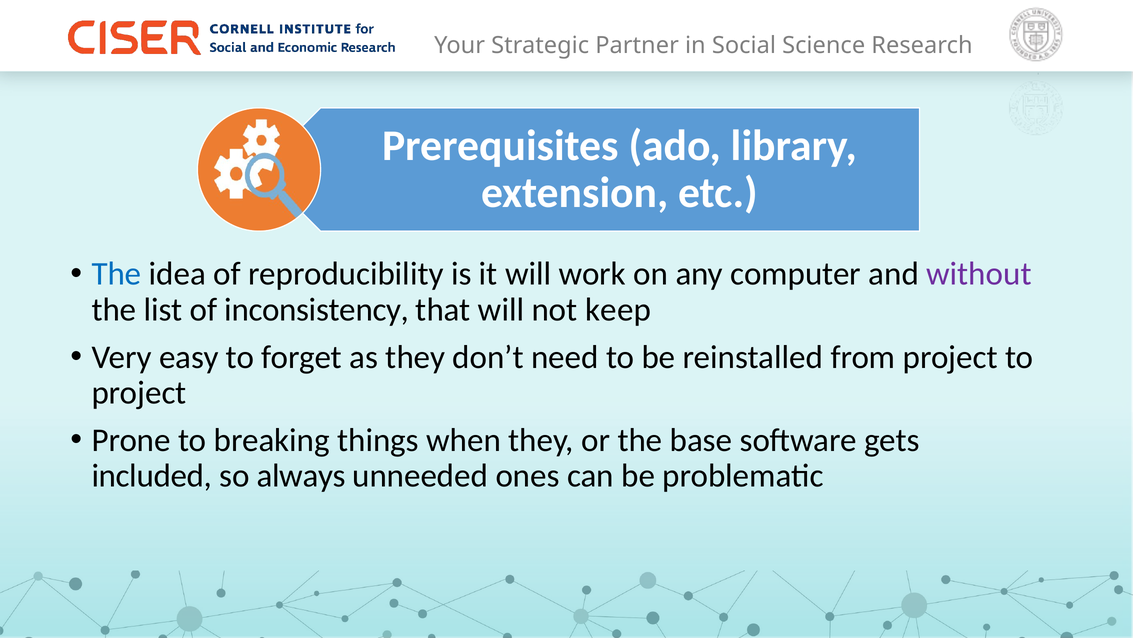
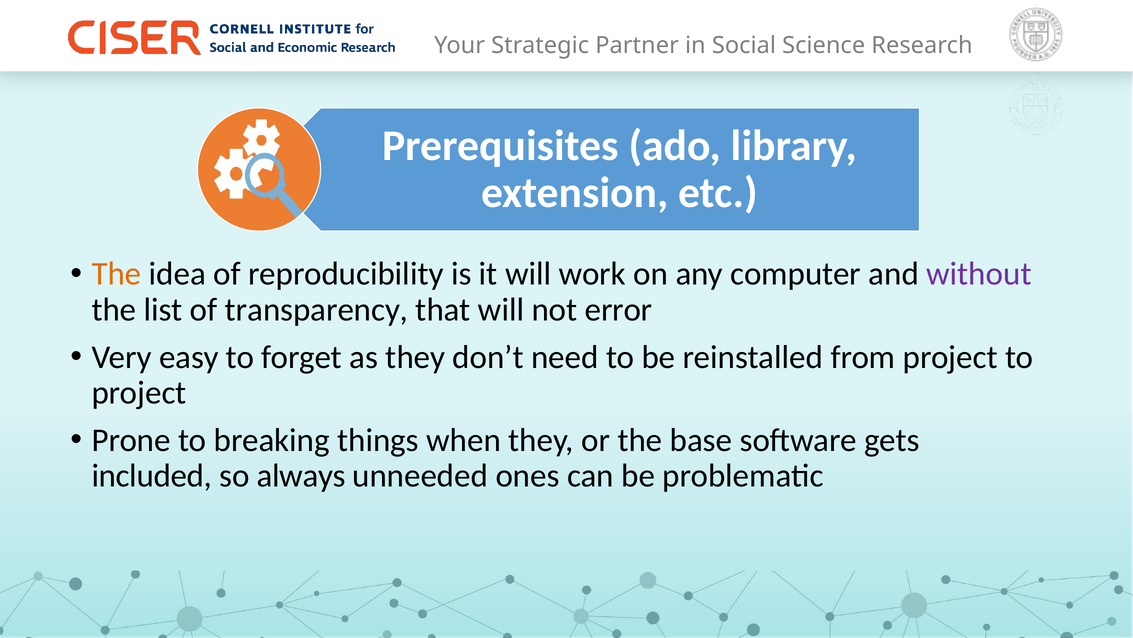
The colour: blue -> orange (117, 274)
inconsistency: inconsistency -> transparency (317, 309)
keep: keep -> error (619, 309)
